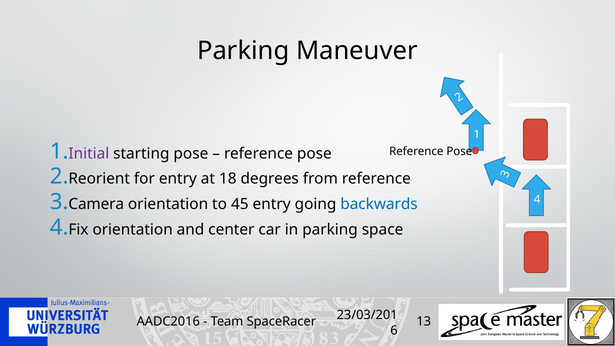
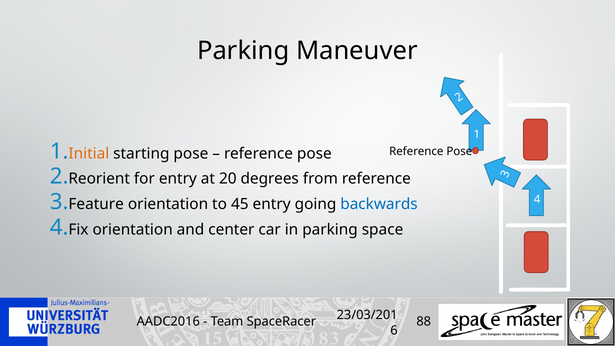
Initial colour: purple -> orange (89, 153)
18: 18 -> 20 (228, 179)
Camera: Camera -> Feature (96, 204)
13: 13 -> 88 (424, 322)
